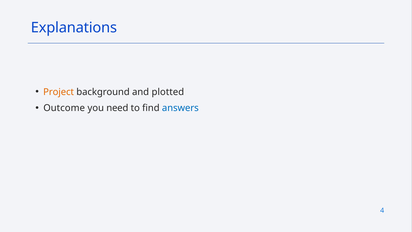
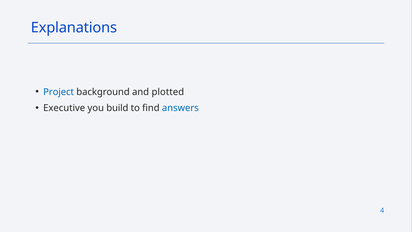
Project colour: orange -> blue (59, 92)
Outcome: Outcome -> Executive (64, 108)
need: need -> build (117, 108)
